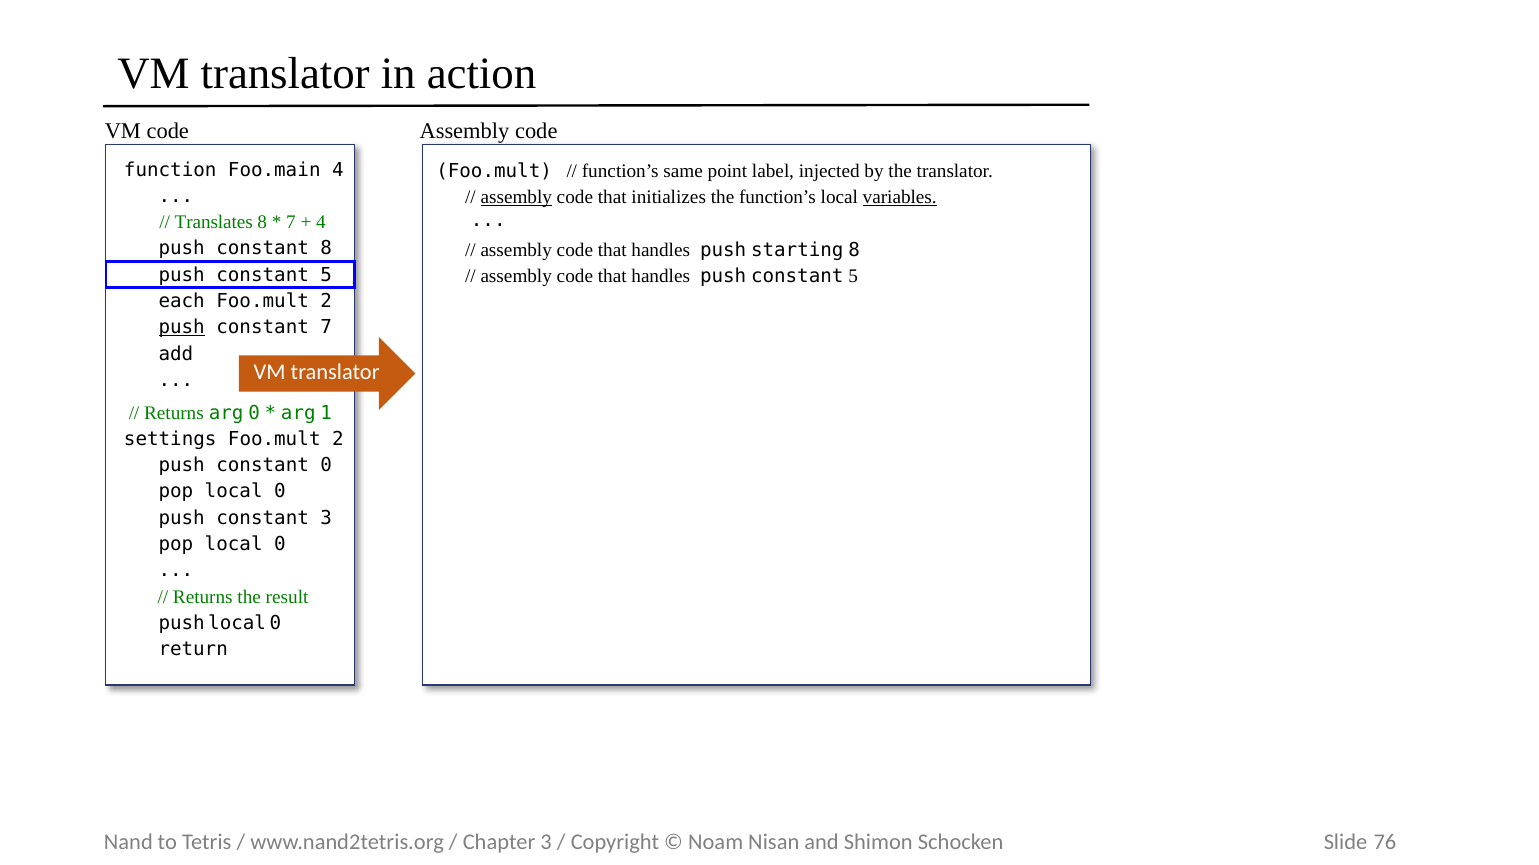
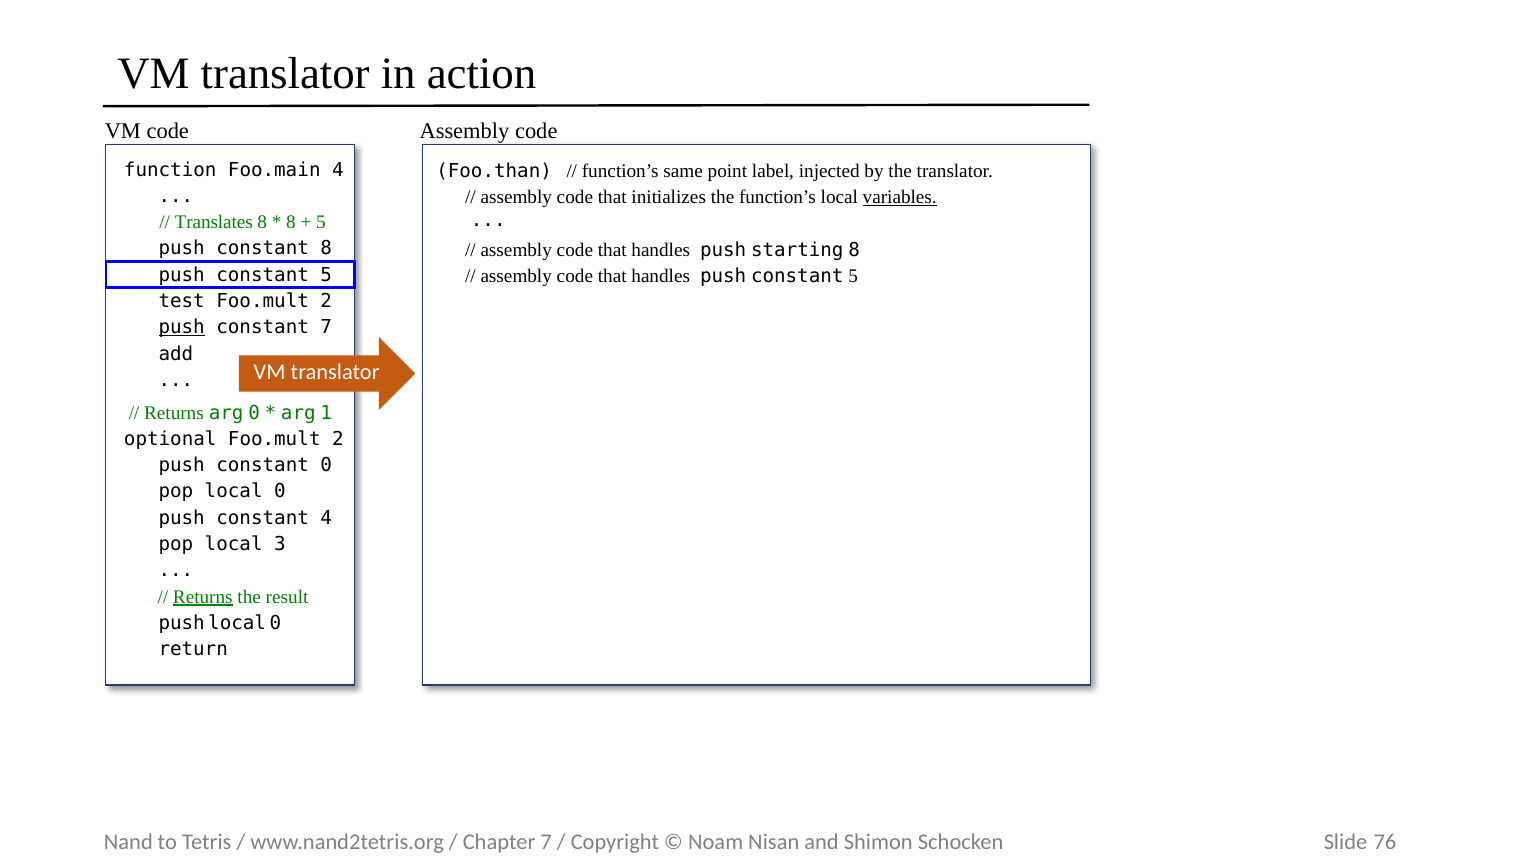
Foo.mult: Foo.mult -> Foo.than (494, 171)
assembly underline: present -> none (516, 198)
7: 7 -> 8 (291, 222)
4: 4 -> 5 (321, 222)
each: each -> test (182, 301)
settings: settings -> optional (170, 439)
constant 3: 3 -> 4 (326, 518)
0: 0 -> 3 (280, 545)
Returns underline: none -> present (203, 597)
3: 3 -> 7 (546, 842)
